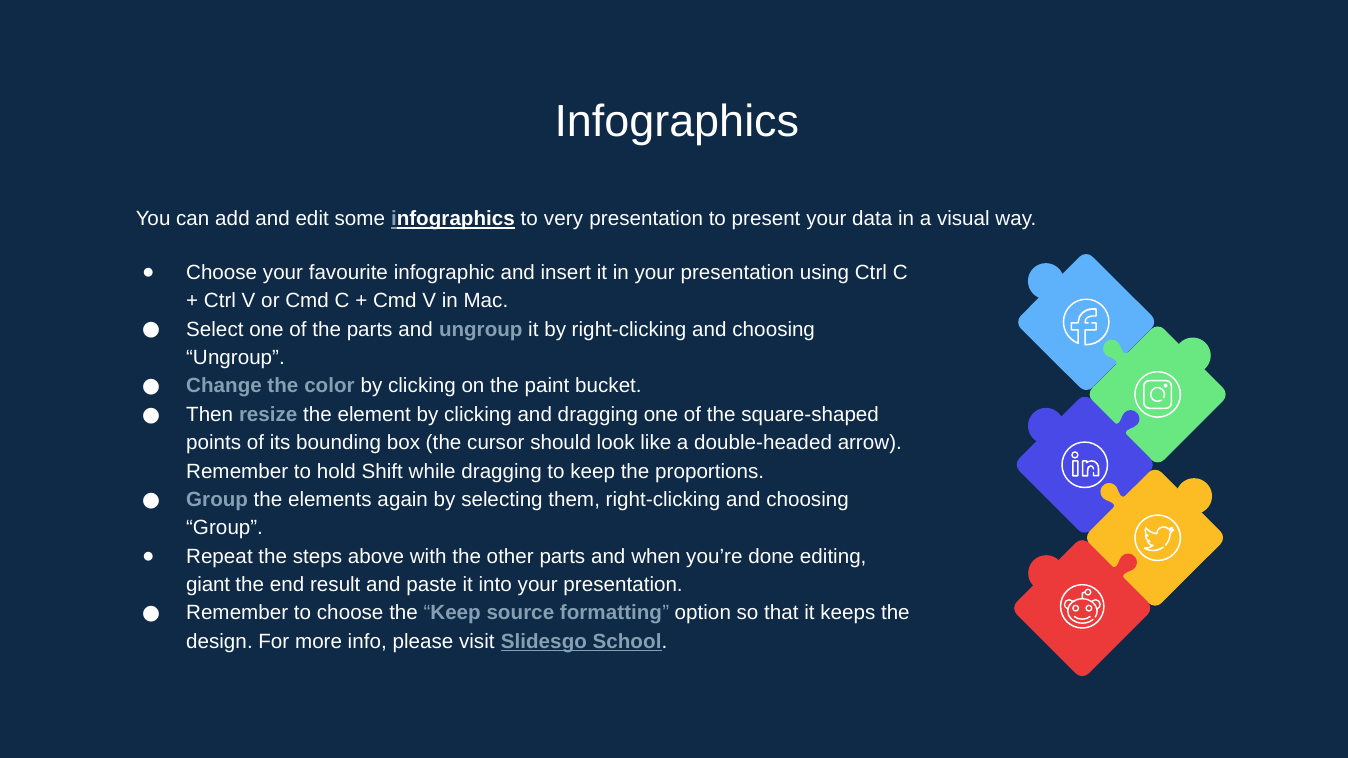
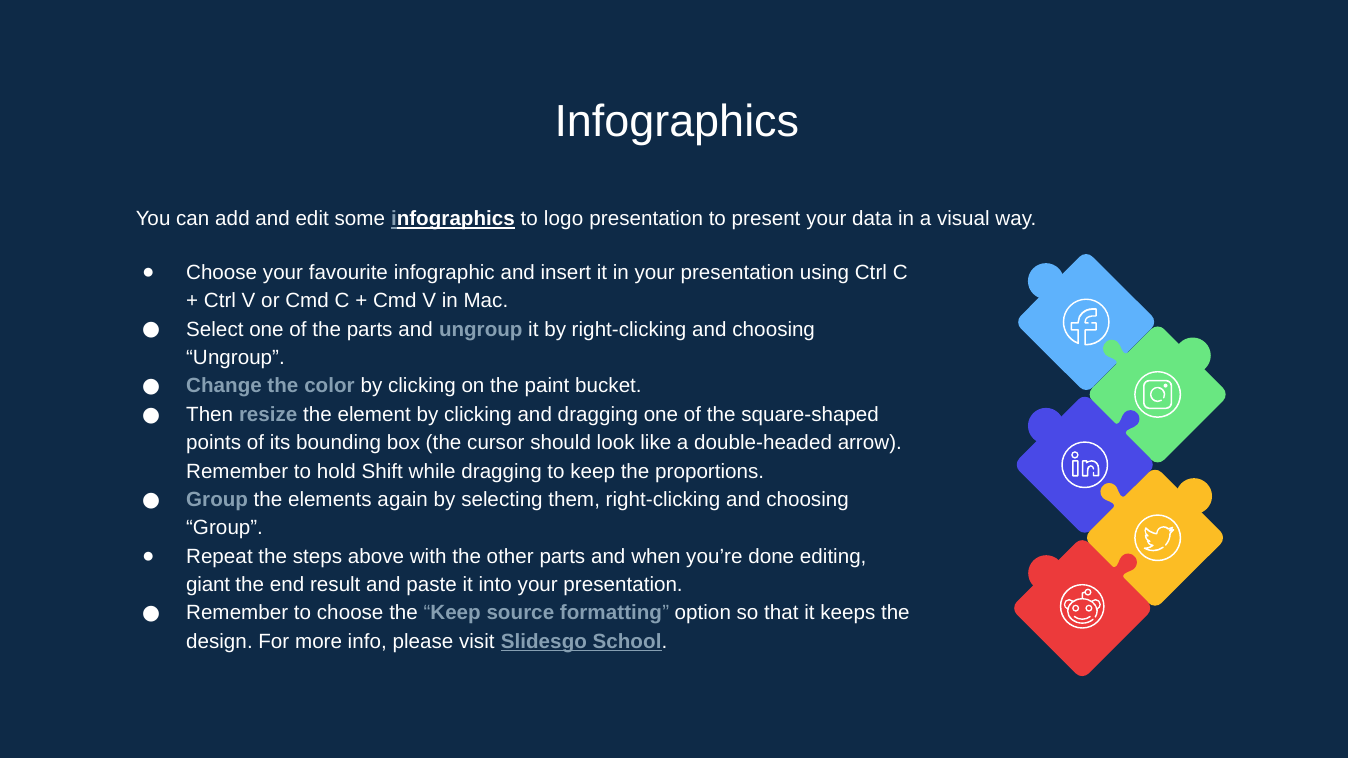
very: very -> logo (564, 219)
